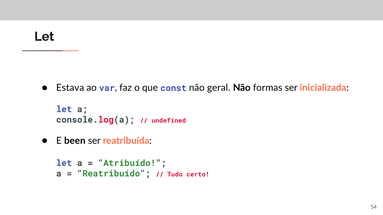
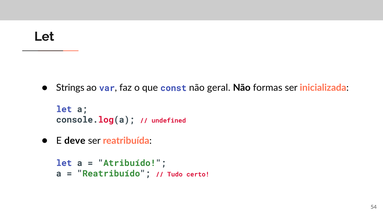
Estava: Estava -> Strings (70, 88)
been: been -> deve (75, 141)
